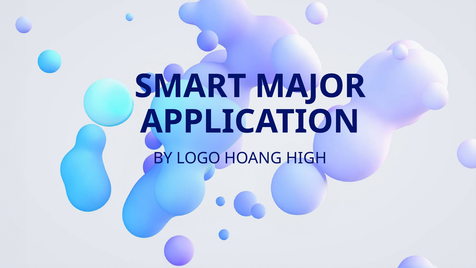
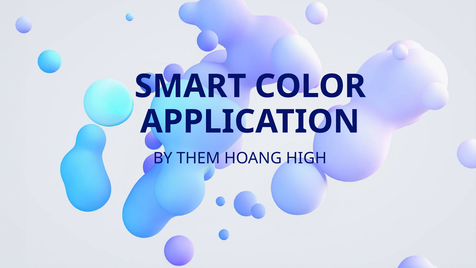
MAJOR: MAJOR -> COLOR (310, 86)
LOGO: LOGO -> THEM (198, 158)
